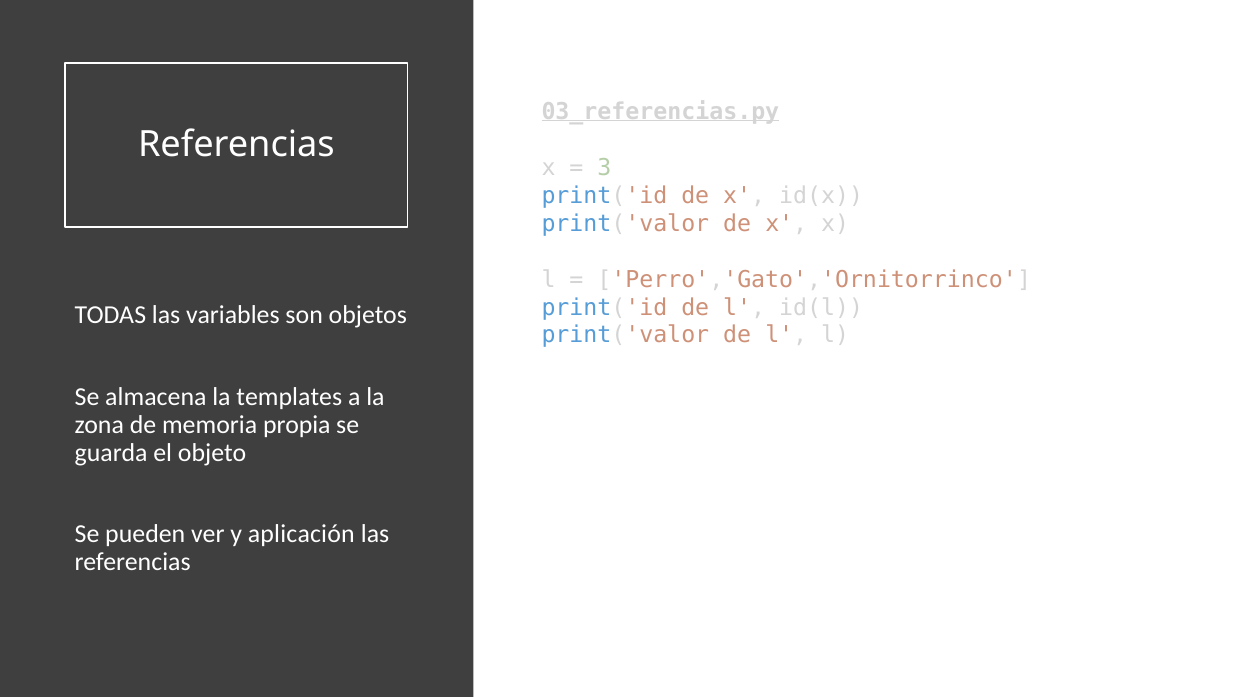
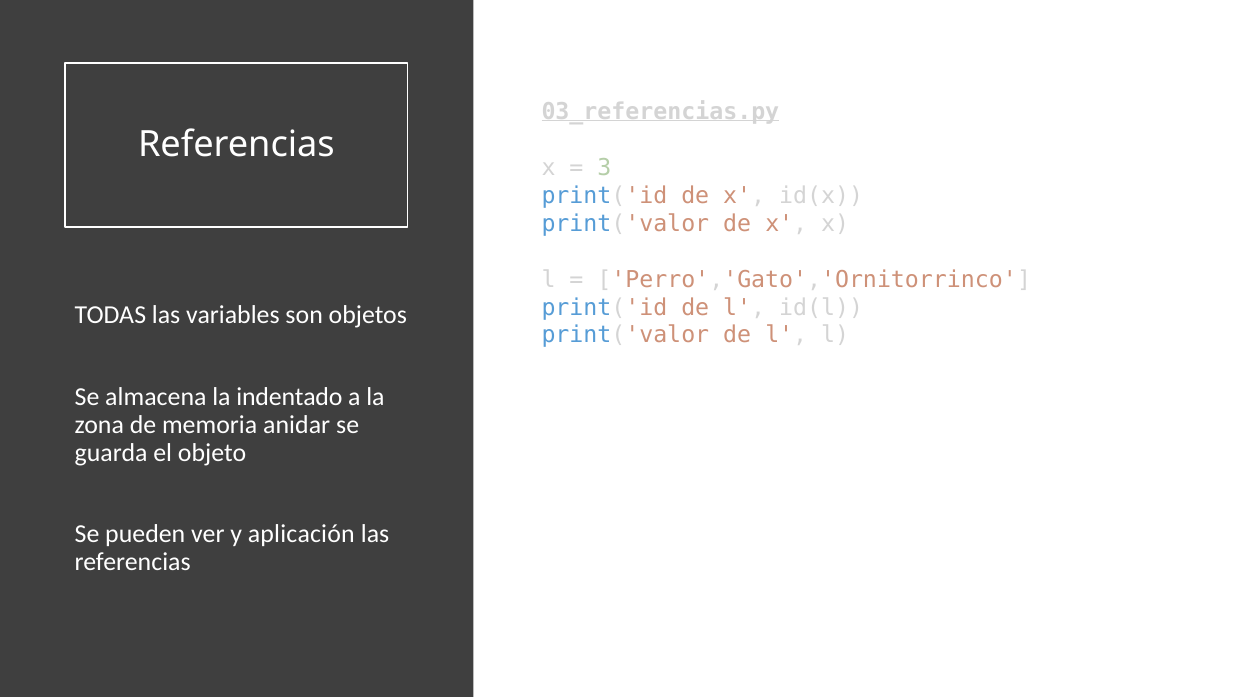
templates: templates -> indentado (289, 397)
propia: propia -> anidar (297, 425)
